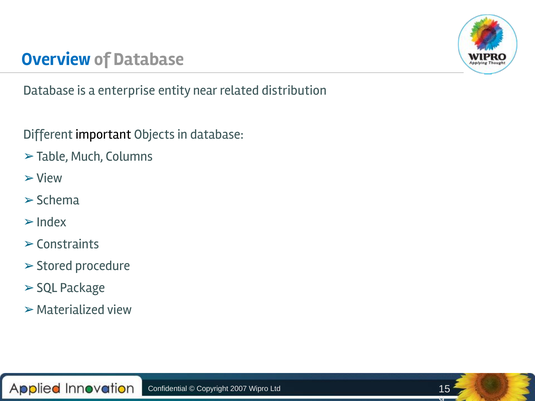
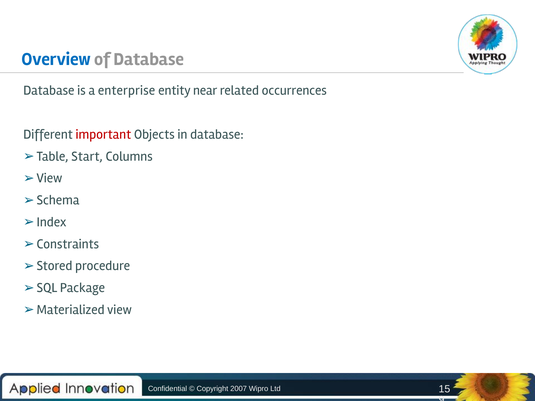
distribution: distribution -> occurrences (294, 91)
important colour: black -> red (103, 134)
Much: Much -> Start (87, 156)
